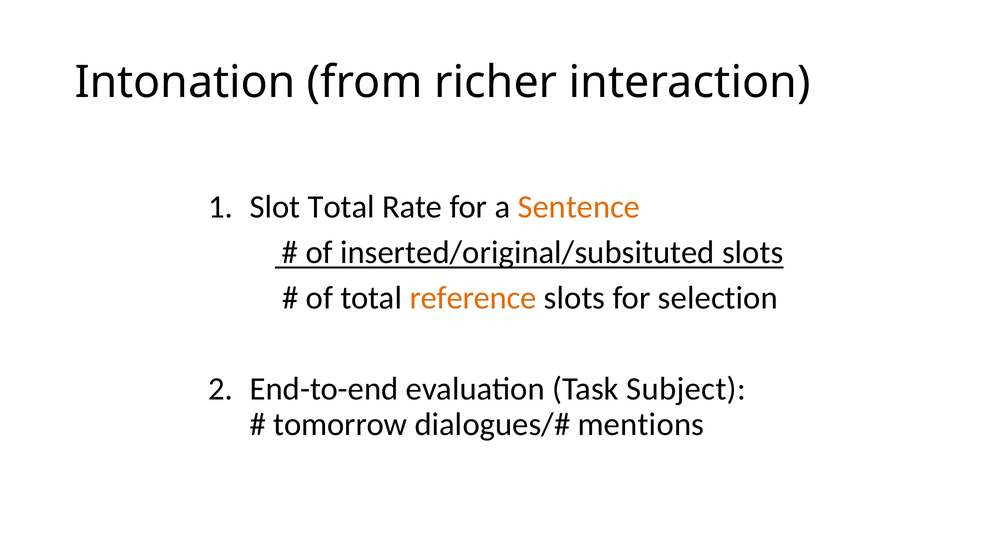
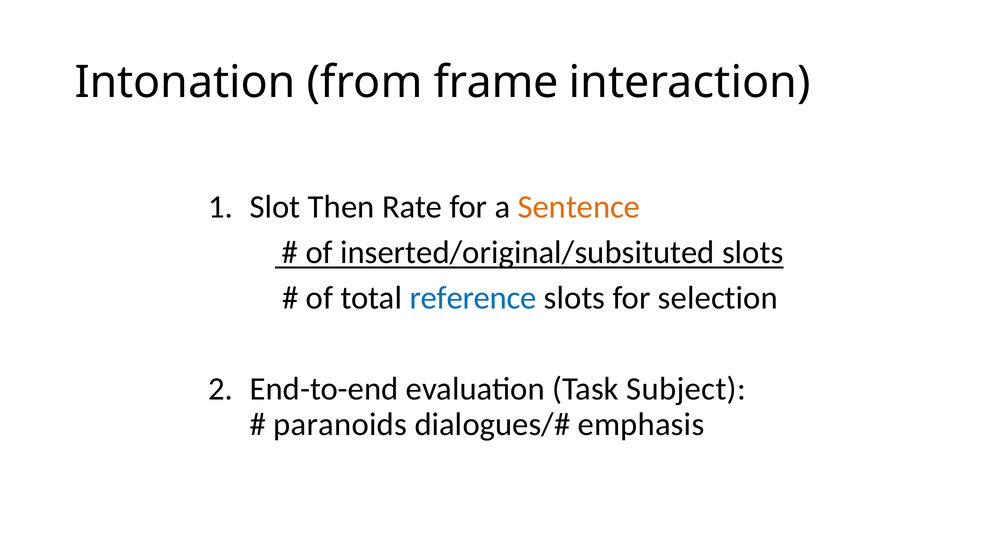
richer: richer -> frame (496, 82)
Slot Total: Total -> Then (341, 207)
reference colour: orange -> blue (473, 298)
tomorrow: tomorrow -> paranoids (340, 424)
mentions: mentions -> emphasis (641, 424)
